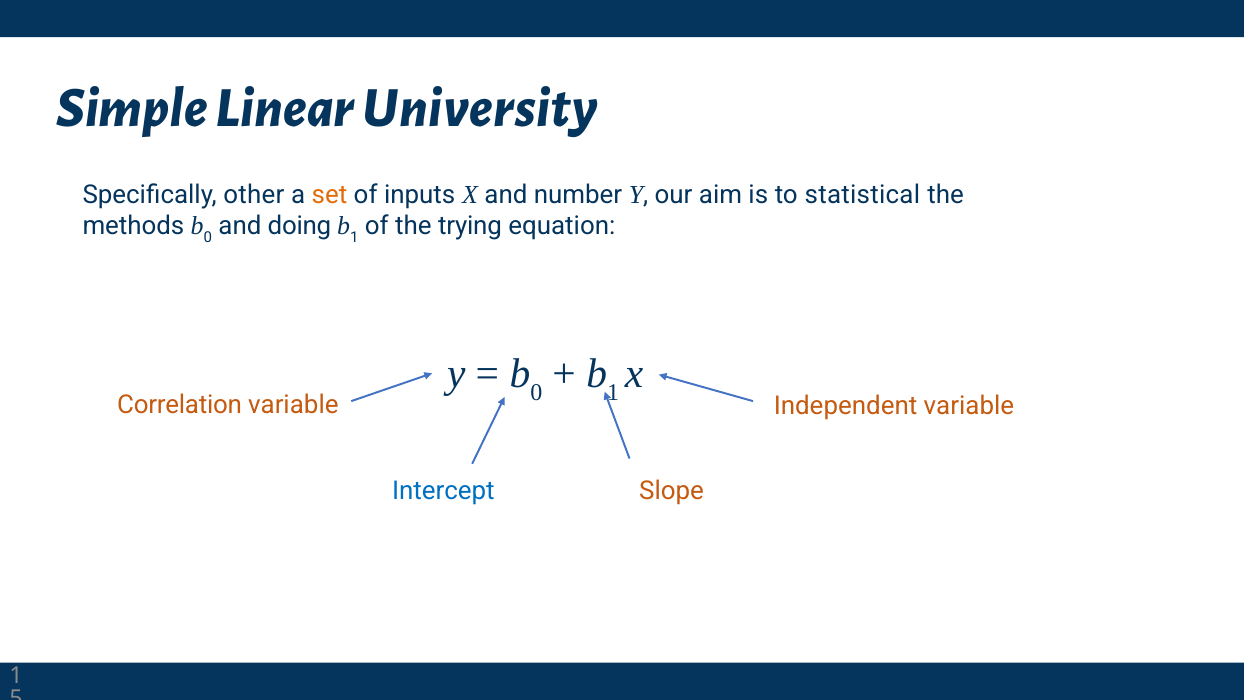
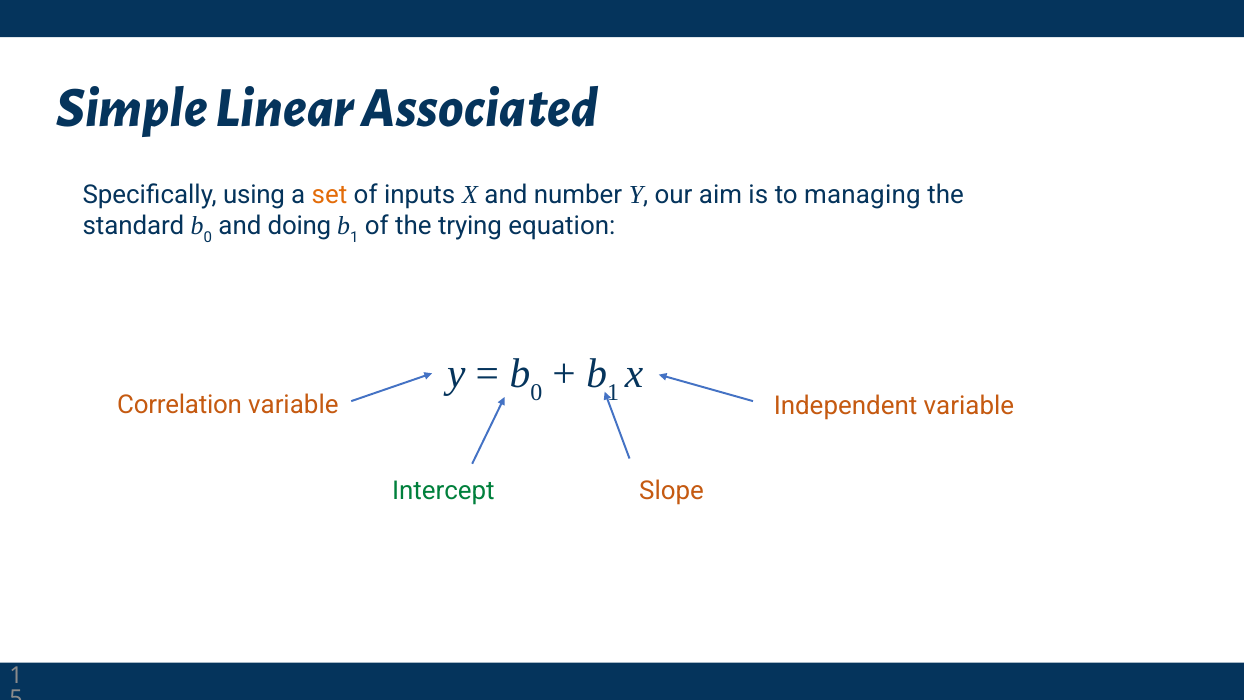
University: University -> Associated (480, 108)
other: other -> using (254, 195)
statistical: statistical -> managing (862, 195)
methods: methods -> standard (133, 226)
Intercept colour: blue -> green (443, 491)
